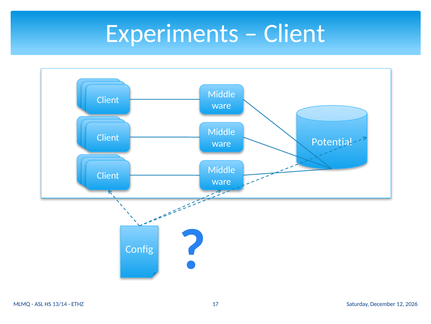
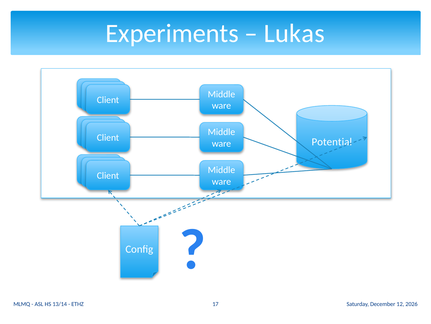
Client: Client -> Lukas (294, 33)
